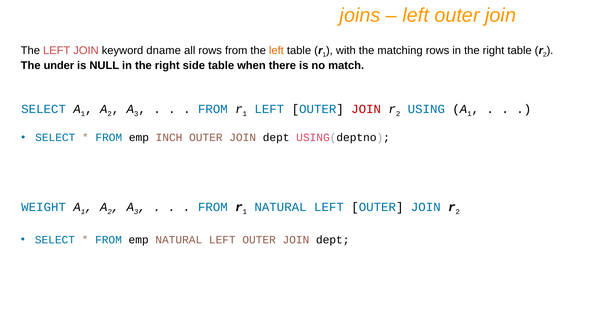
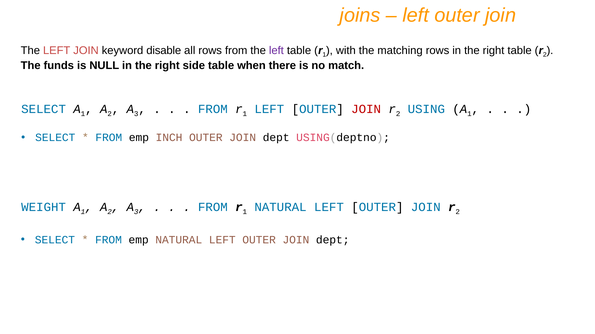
dname: dname -> disable (164, 51)
left colour: orange -> purple (276, 51)
under: under -> funds (59, 66)
